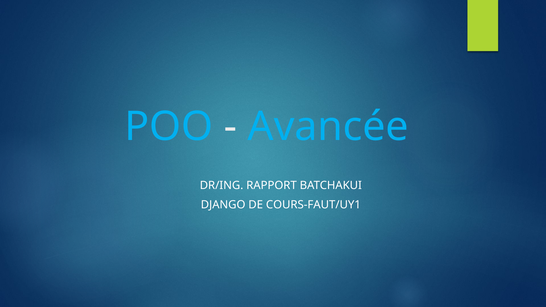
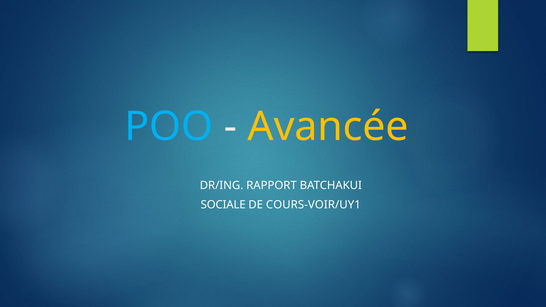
Avancée colour: light blue -> yellow (328, 127)
DJANGO: DJANGO -> SOCIALE (223, 205)
COURS-FAUT/UY1: COURS-FAUT/UY1 -> COURS-VOIR/UY1 (313, 205)
